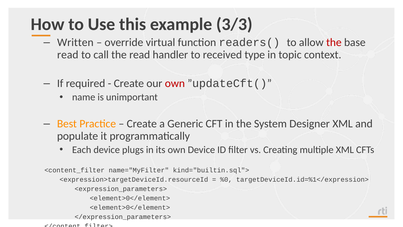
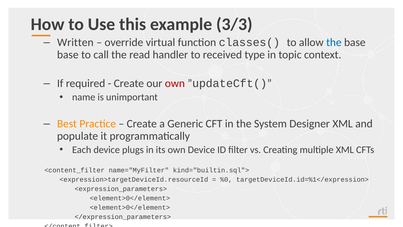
readers(: readers( -> classes( (249, 42)
the colour: red -> blue (334, 42)
read: read -> base (68, 55)
